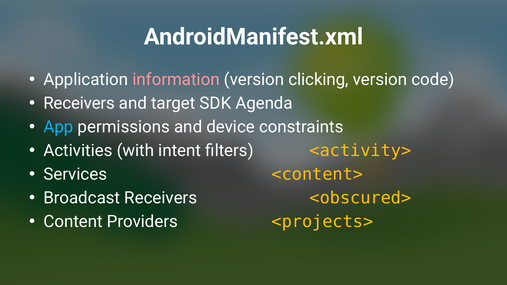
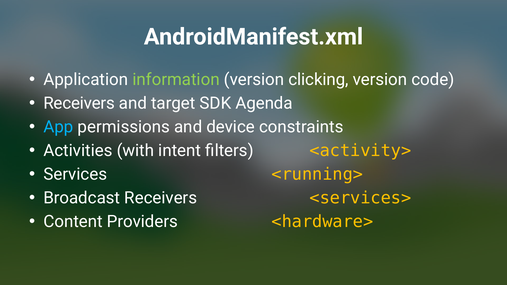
information colour: pink -> light green (176, 80)
<content>: <content> -> <running> (317, 175)
<obscured>: <obscured> -> <services> (360, 198)
<projects>: <projects> -> <hardware> (322, 222)
